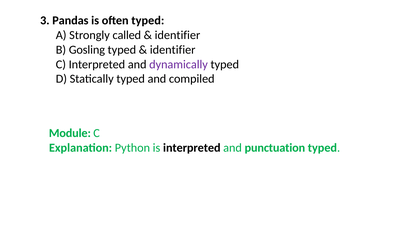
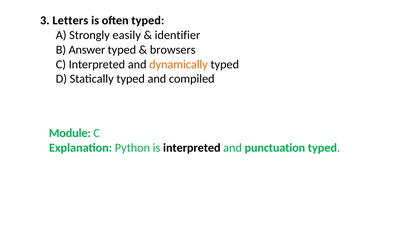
Pandas: Pandas -> Letters (70, 20)
called: called -> easily (127, 35)
Gosling: Gosling -> Answer (87, 50)
identifier: identifier -> browsers (173, 50)
dynamically colour: purple -> orange (179, 64)
